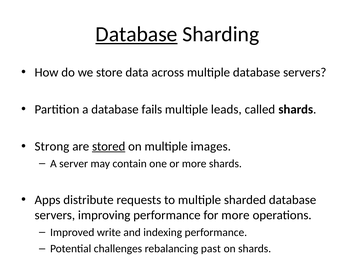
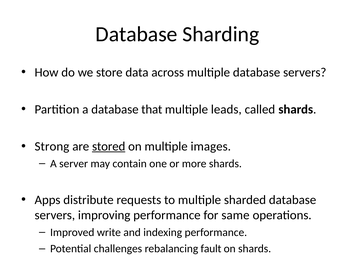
Database underline: present -> none (136, 34)
fails: fails -> that (152, 110)
for more: more -> same (235, 215)
past: past -> fault (211, 249)
